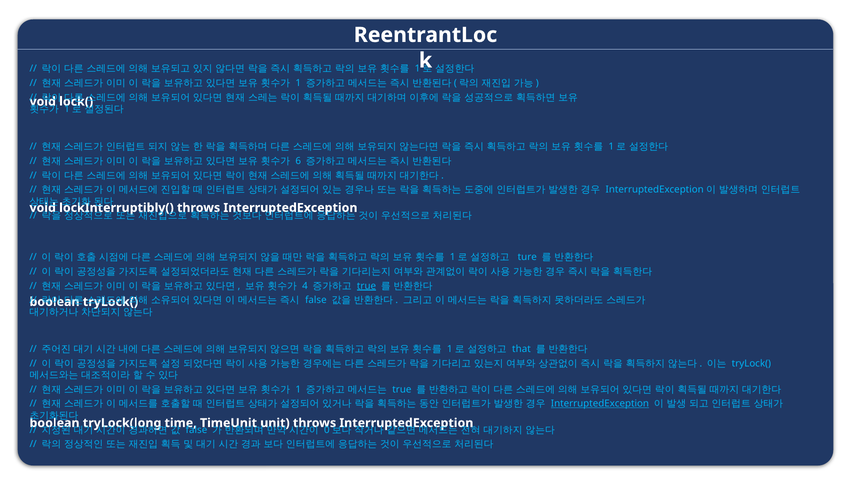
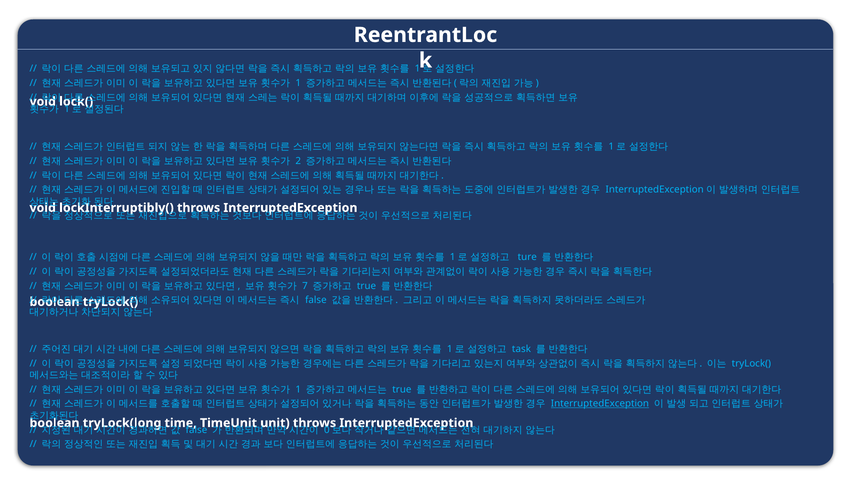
6: 6 -> 2 (298, 161)
4: 4 -> 7 (305, 286)
true underline: present -> none (367, 286)
that: that -> task (521, 350)
